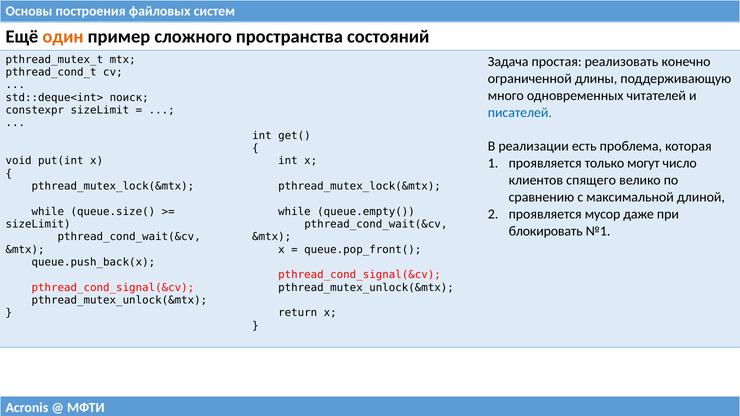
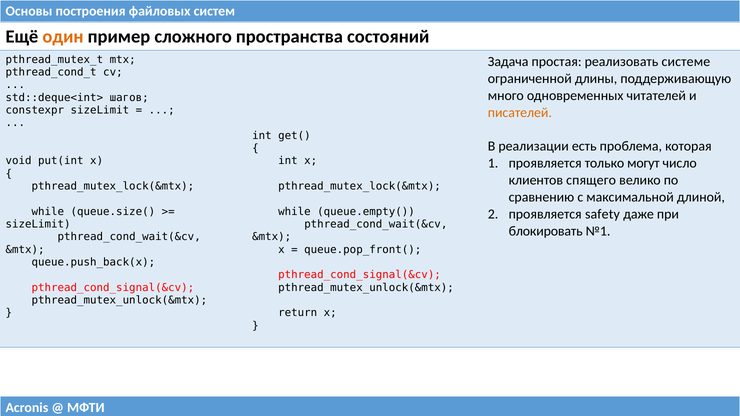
конечно: конечно -> системе (686, 62)
поиск: поиск -> шагов (129, 98)
писателей colour: blue -> orange (520, 113)
мусор: мусор -> safety (602, 214)
